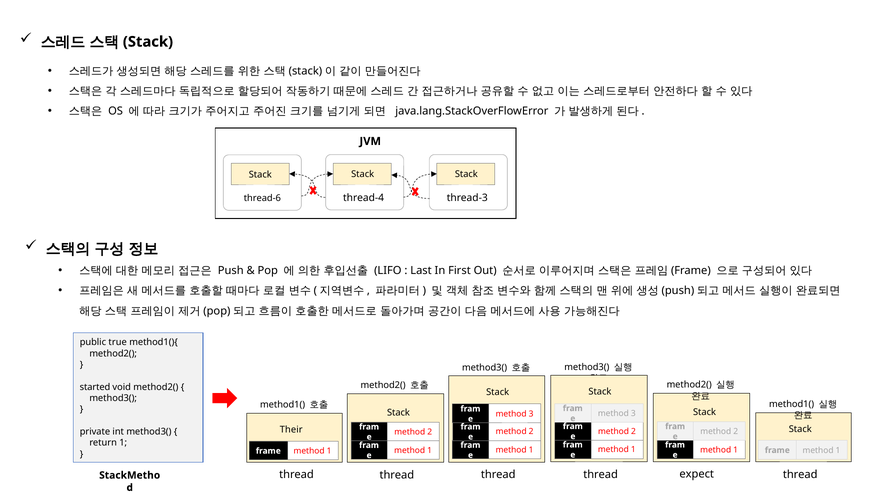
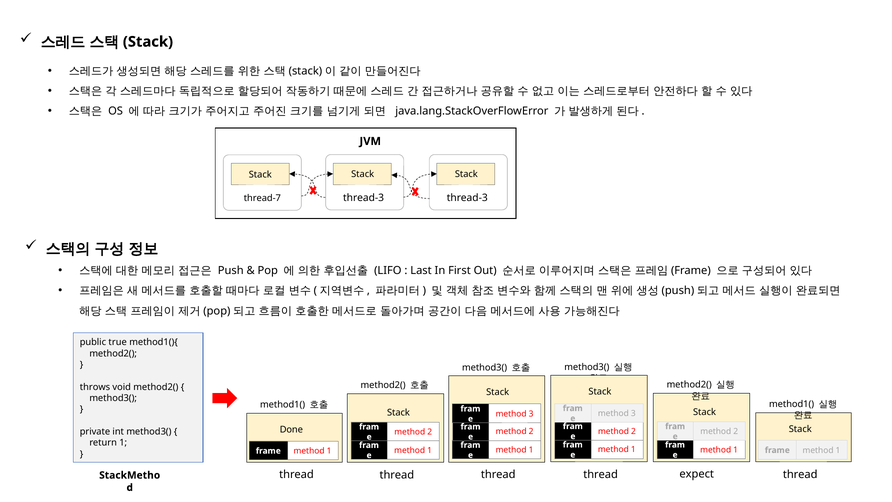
thread-4: thread-4 -> thread-3 (364, 198)
thread-6: thread-6 -> thread-7 (262, 198)
started: started -> throws (95, 387)
Their: Their -> Done (291, 430)
